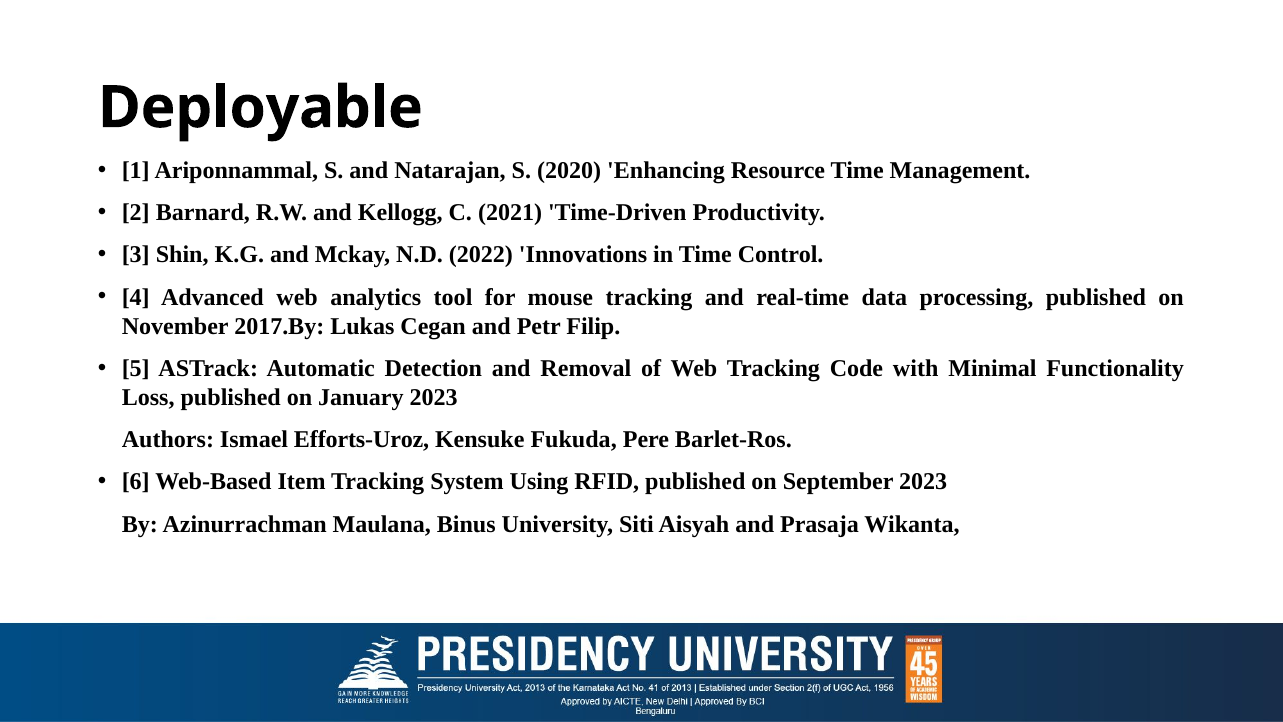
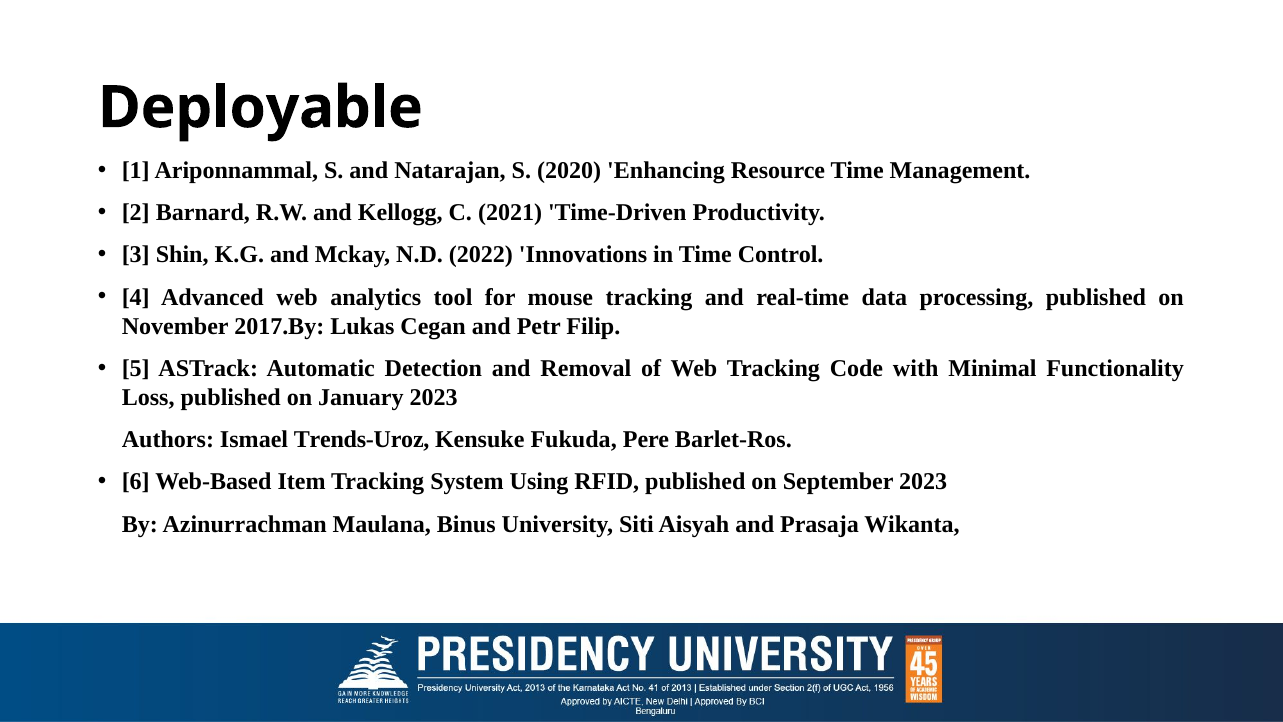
Efforts-Uroz: Efforts-Uroz -> Trends-Uroz (362, 439)
